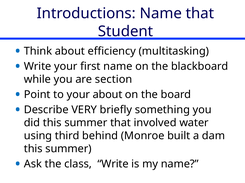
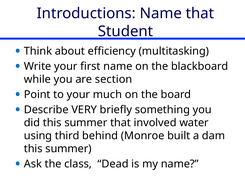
your about: about -> much (107, 95)
class Write: Write -> Dead (113, 165)
